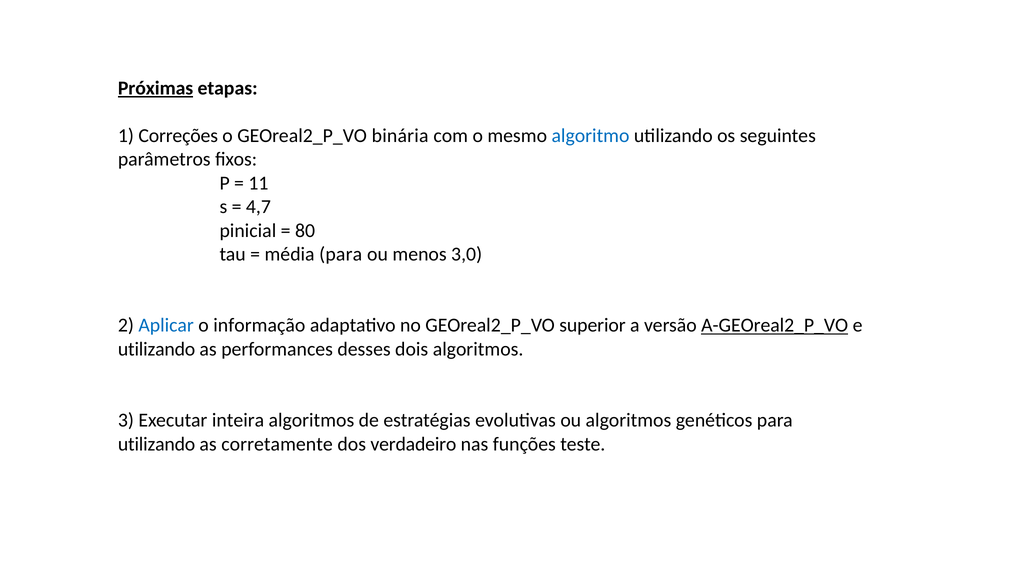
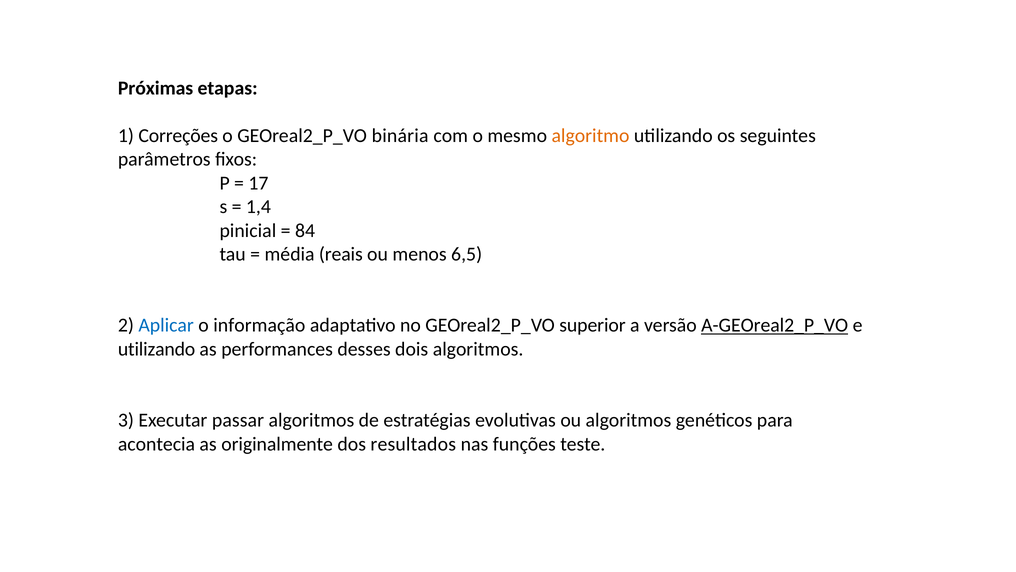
Próximas underline: present -> none (156, 88)
algoritmo colour: blue -> orange (590, 136)
11: 11 -> 17 (258, 183)
4,7: 4,7 -> 1,4 (258, 207)
80: 80 -> 84 (305, 231)
média para: para -> reais (341, 254)
3,0: 3,0 -> 6,5 (467, 254)
inteira: inteira -> passar (238, 420)
utilizando: utilizando -> acontecia (156, 444)
corretamente: corretamente -> originalmente (277, 444)
verdadeiro: verdadeiro -> resultados (413, 444)
